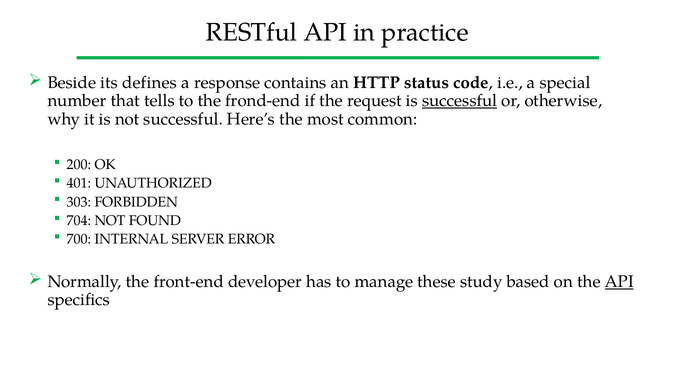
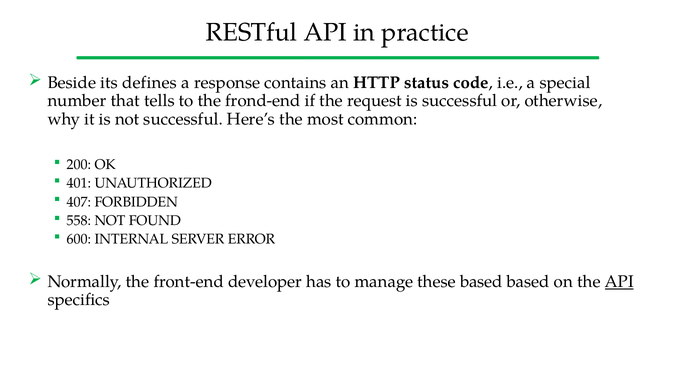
successful underline: present -> none (460, 101)
303: 303 -> 407 (79, 202)
704: 704 -> 558 (79, 220)
700: 700 -> 600 (79, 239)
these study: study -> based (481, 281)
